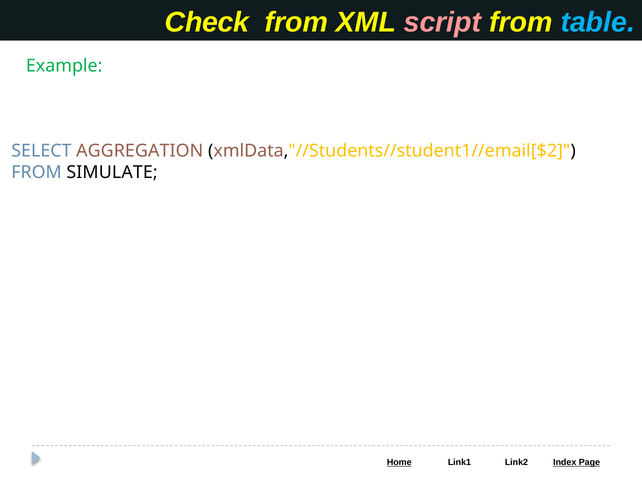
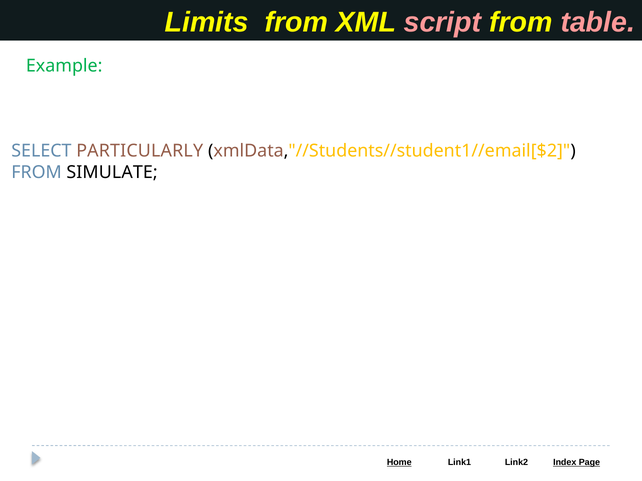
Check: Check -> Limits (207, 22)
table colour: light blue -> pink (598, 22)
AGGREGATION: AGGREGATION -> PARTICULARLY (140, 151)
